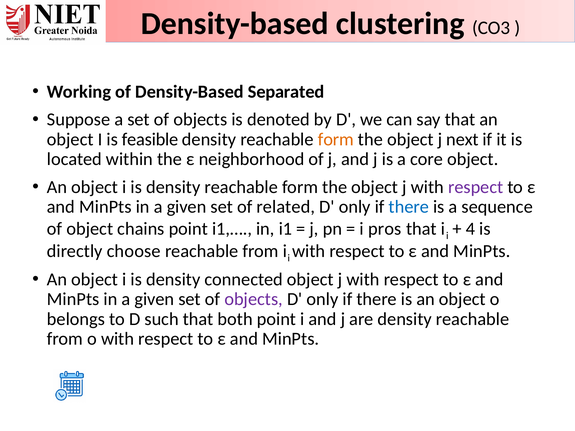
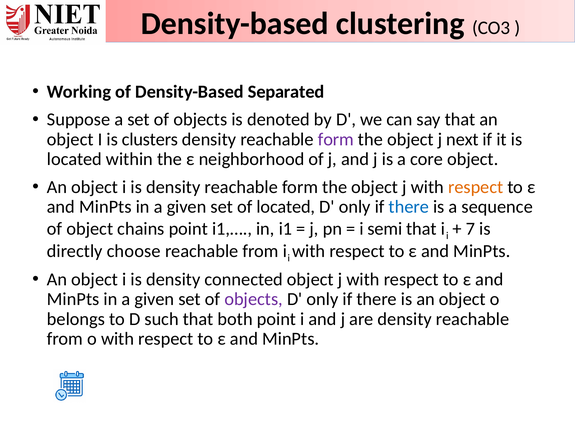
feasible: feasible -> clusters (150, 139)
form colour: orange -> purple (336, 139)
respect colour: purple -> orange (476, 187)
of related: related -> located (286, 207)
pros: pros -> semi (385, 229)
4: 4 -> 7 (470, 229)
